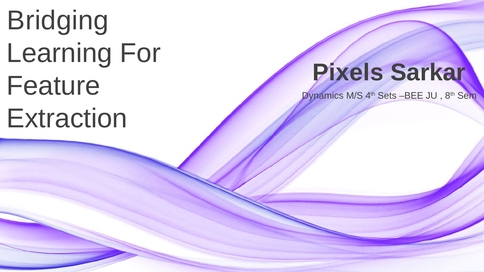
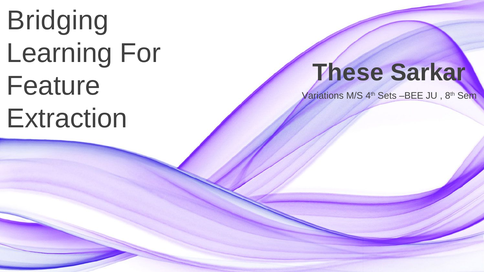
Pixels: Pixels -> These (348, 73)
Dynamics: Dynamics -> Variations (323, 96)
